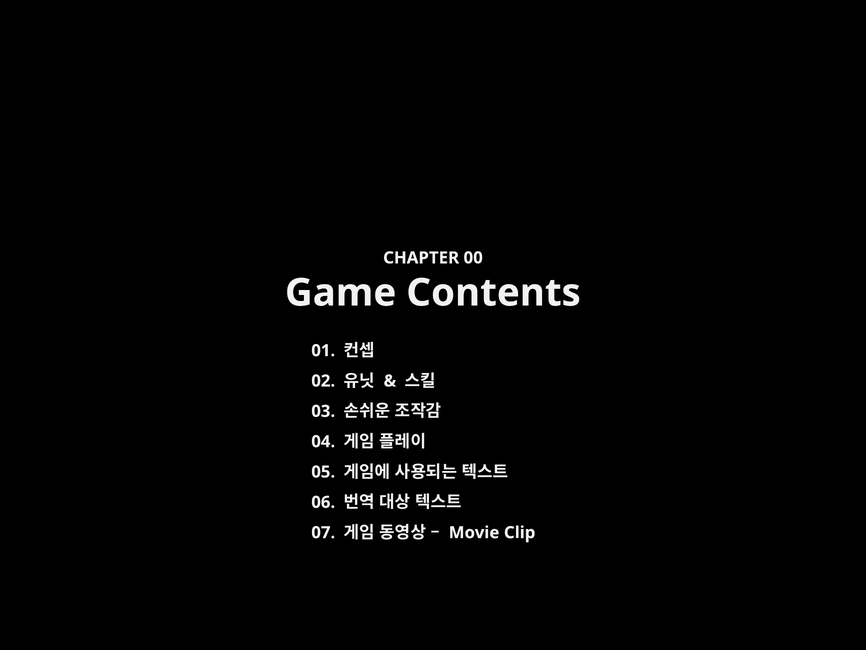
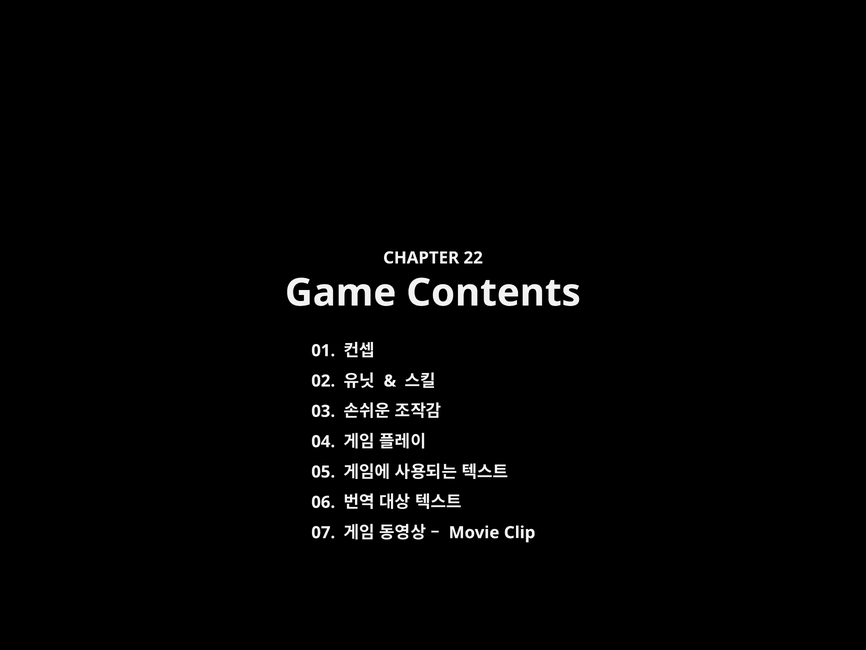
00: 00 -> 22 (473, 258)
